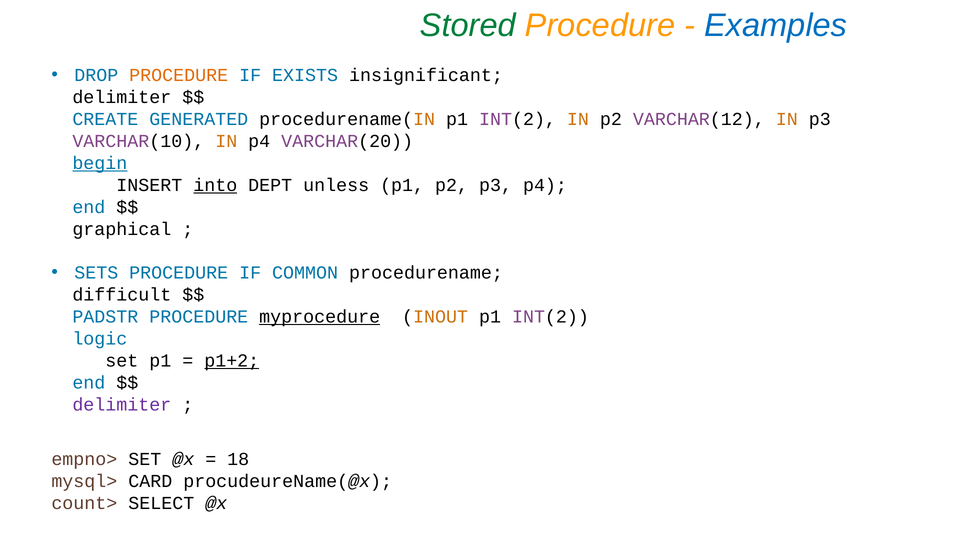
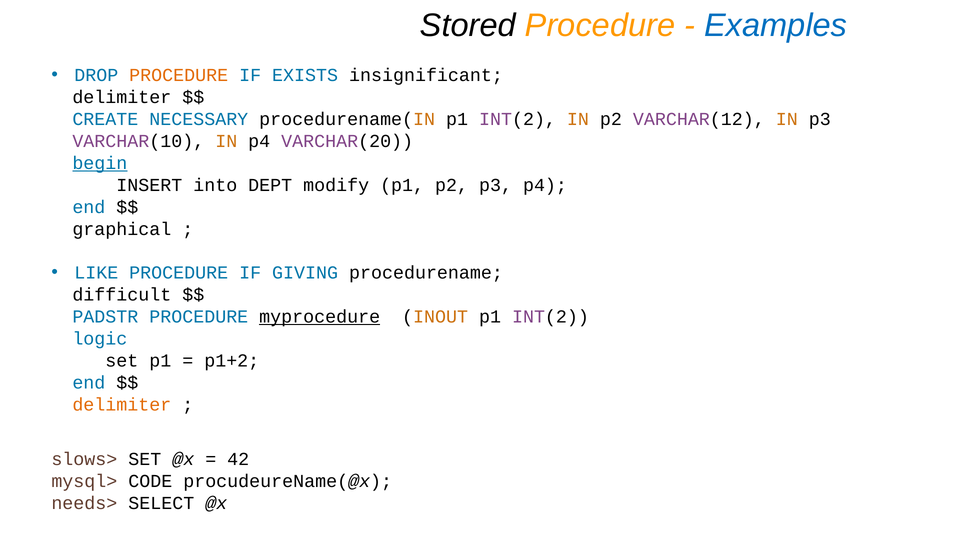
Stored colour: green -> black (468, 25)
GENERATED: GENERATED -> NECESSARY (199, 119)
into underline: present -> none (215, 185)
unless: unless -> modify (336, 185)
SETS: SETS -> LIKE (96, 272)
COMMON: COMMON -> GIVING (305, 272)
p1+2 underline: present -> none (232, 360)
delimiter colour: purple -> orange (122, 404)
empno>: empno> -> slows> (84, 459)
18: 18 -> 42 (238, 459)
CARD: CARD -> CODE (150, 481)
count>: count> -> needs> (84, 503)
